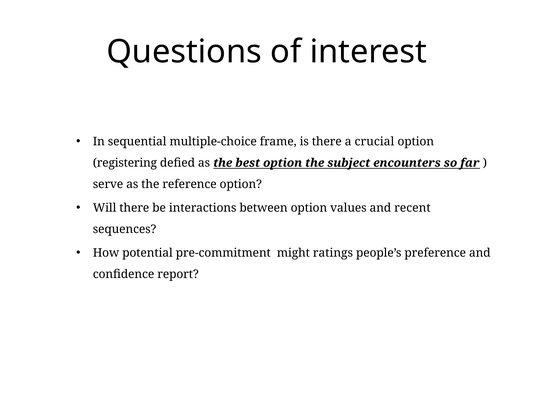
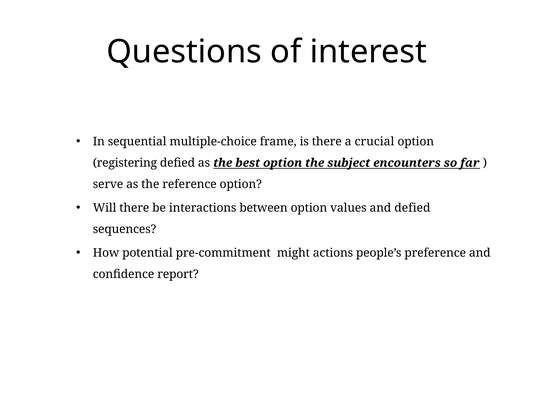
and recent: recent -> defied (412, 208)
ratings: ratings -> actions (333, 253)
